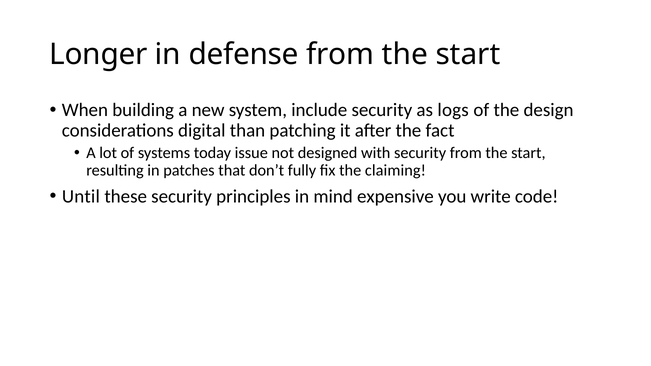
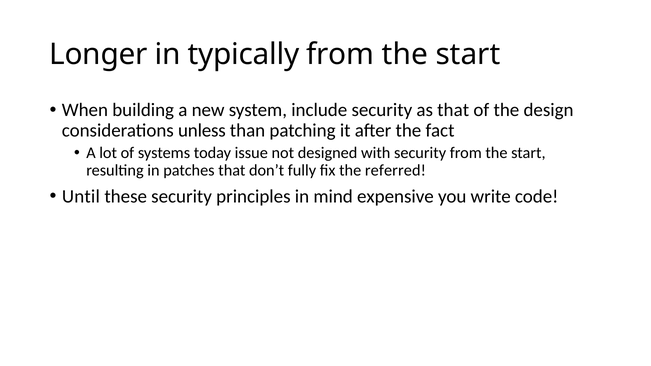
defense: defense -> typically (244, 55)
as logs: logs -> that (453, 110)
digital: digital -> unless (202, 131)
claiming: claiming -> referred (395, 171)
